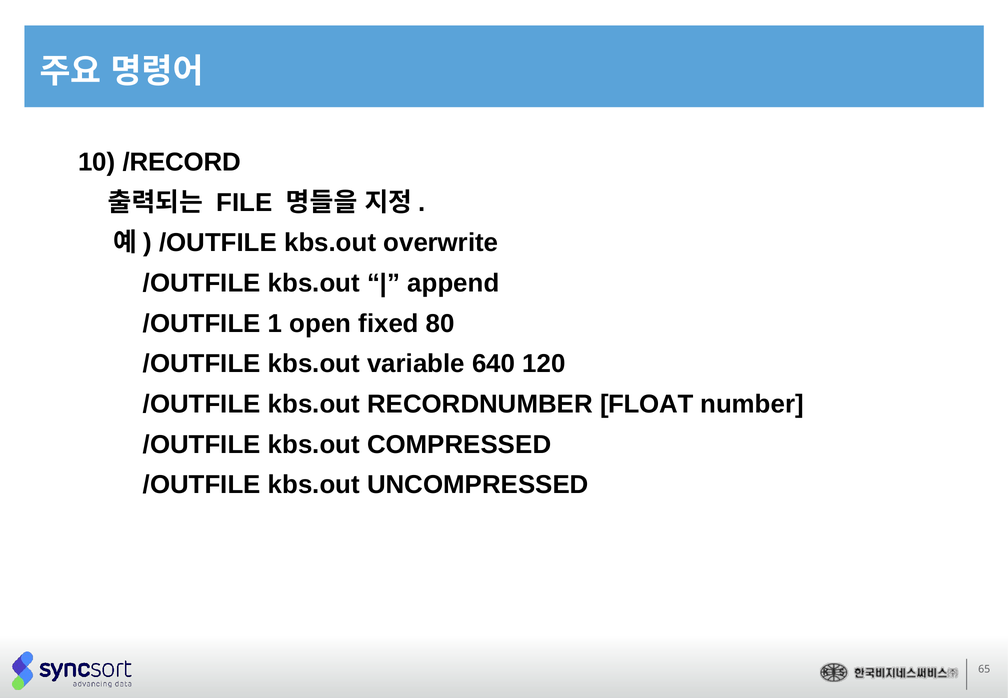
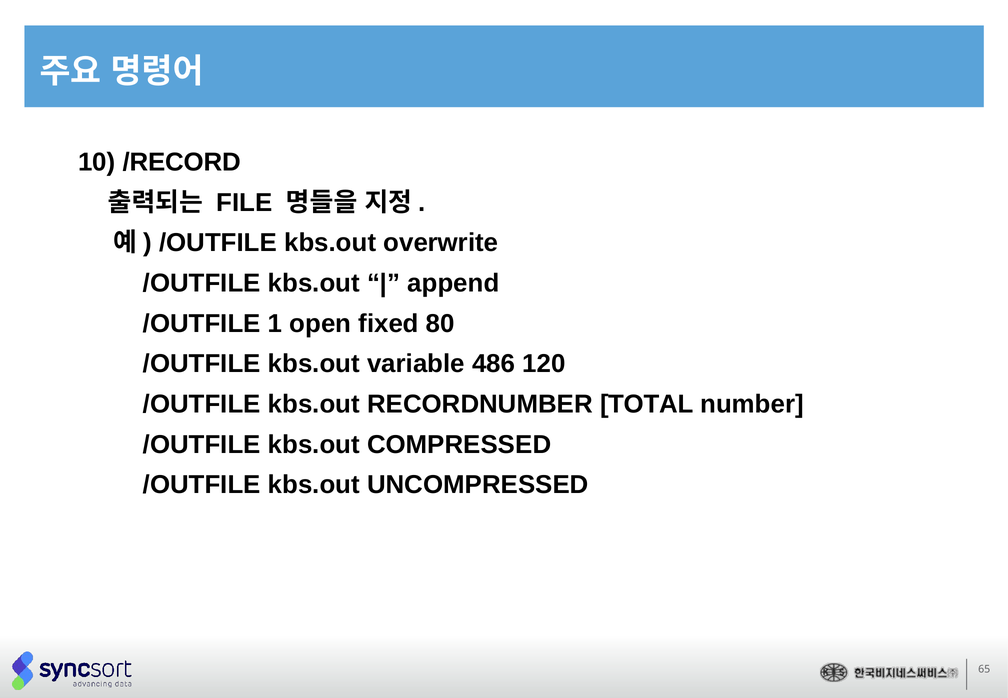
640: 640 -> 486 (494, 364)
FLOAT: FLOAT -> TOTAL (647, 404)
